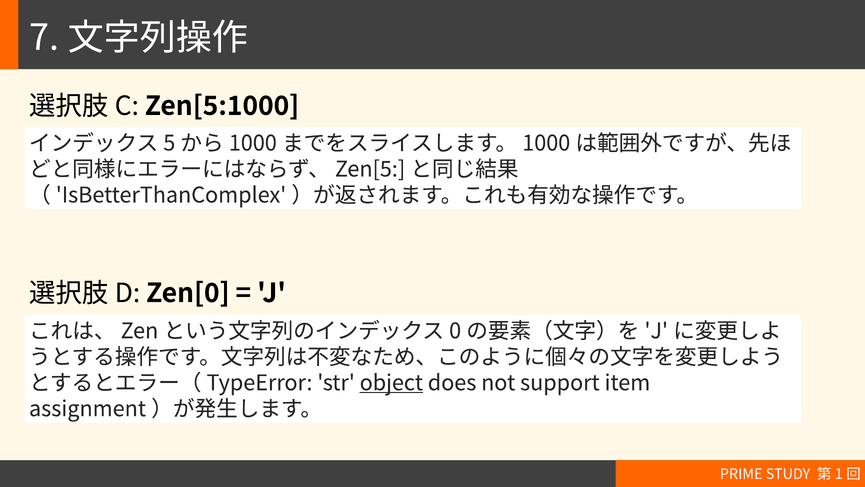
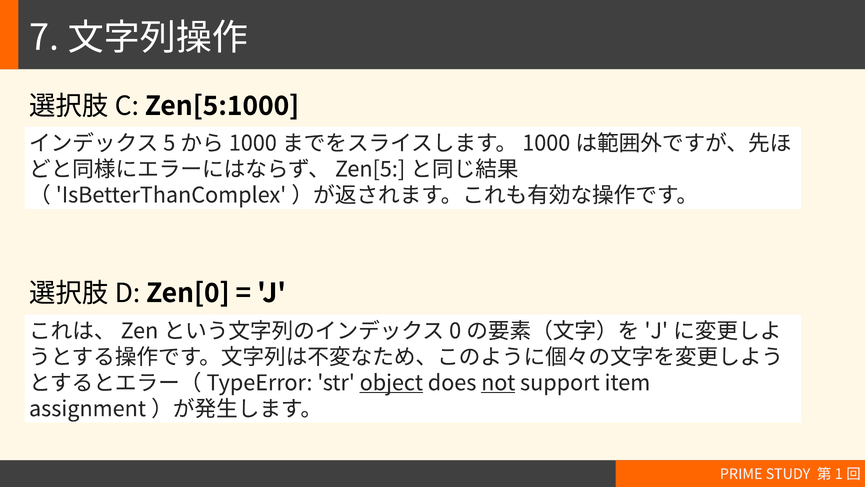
not underline: none -> present (498, 383)
